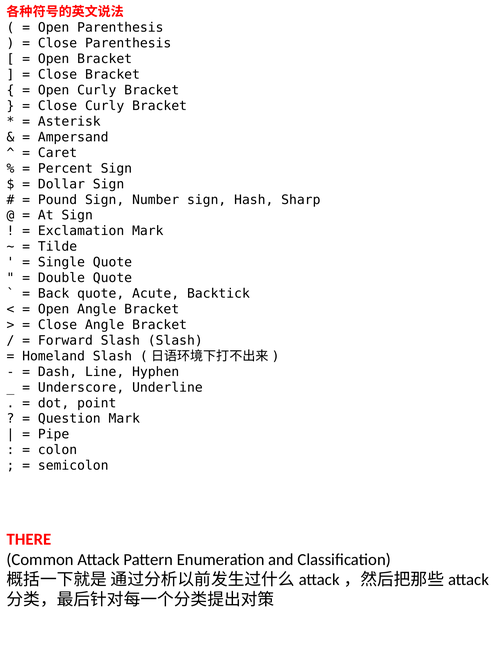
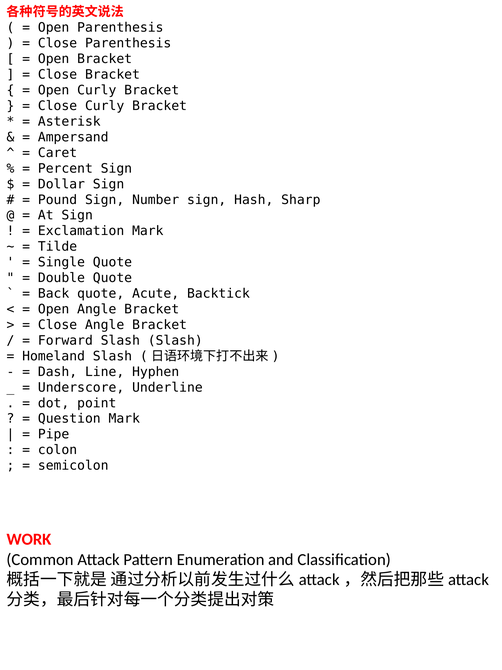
THERE: THERE -> WORK (29, 539)
